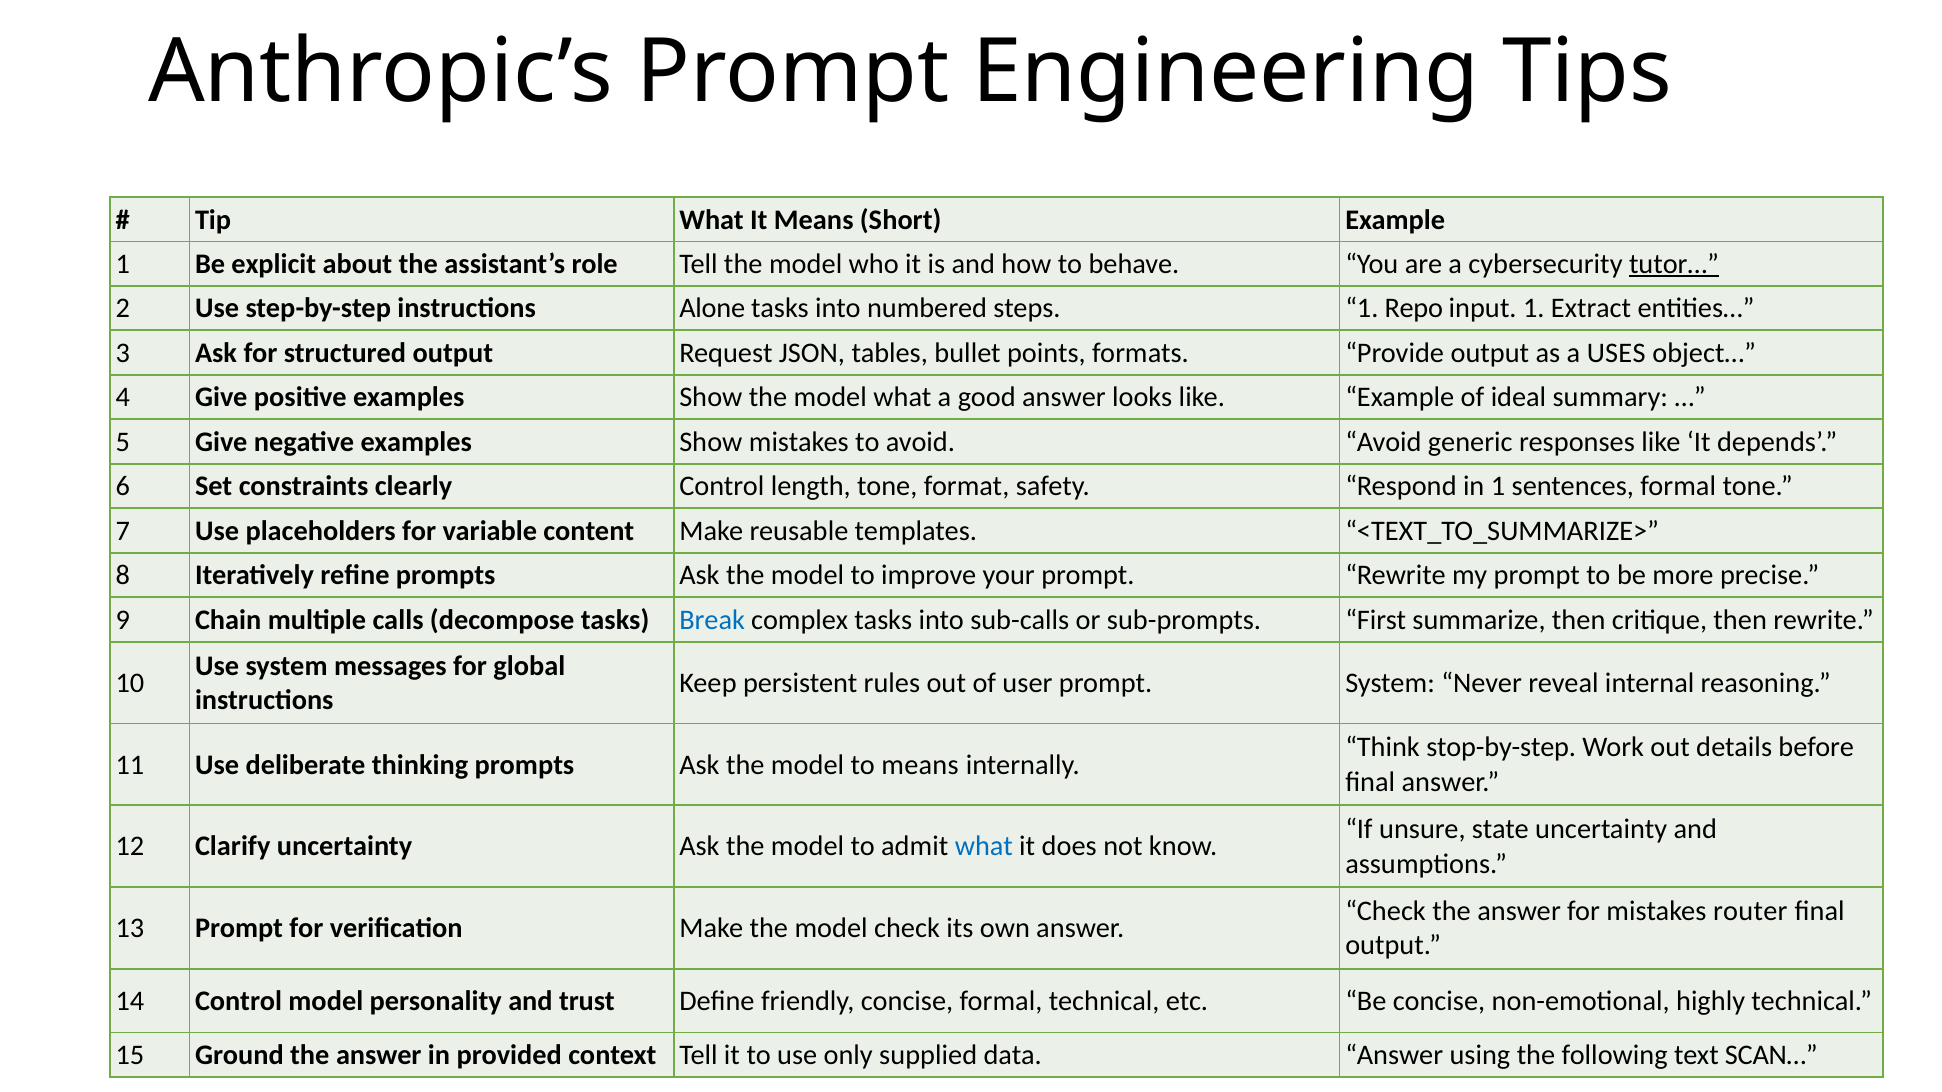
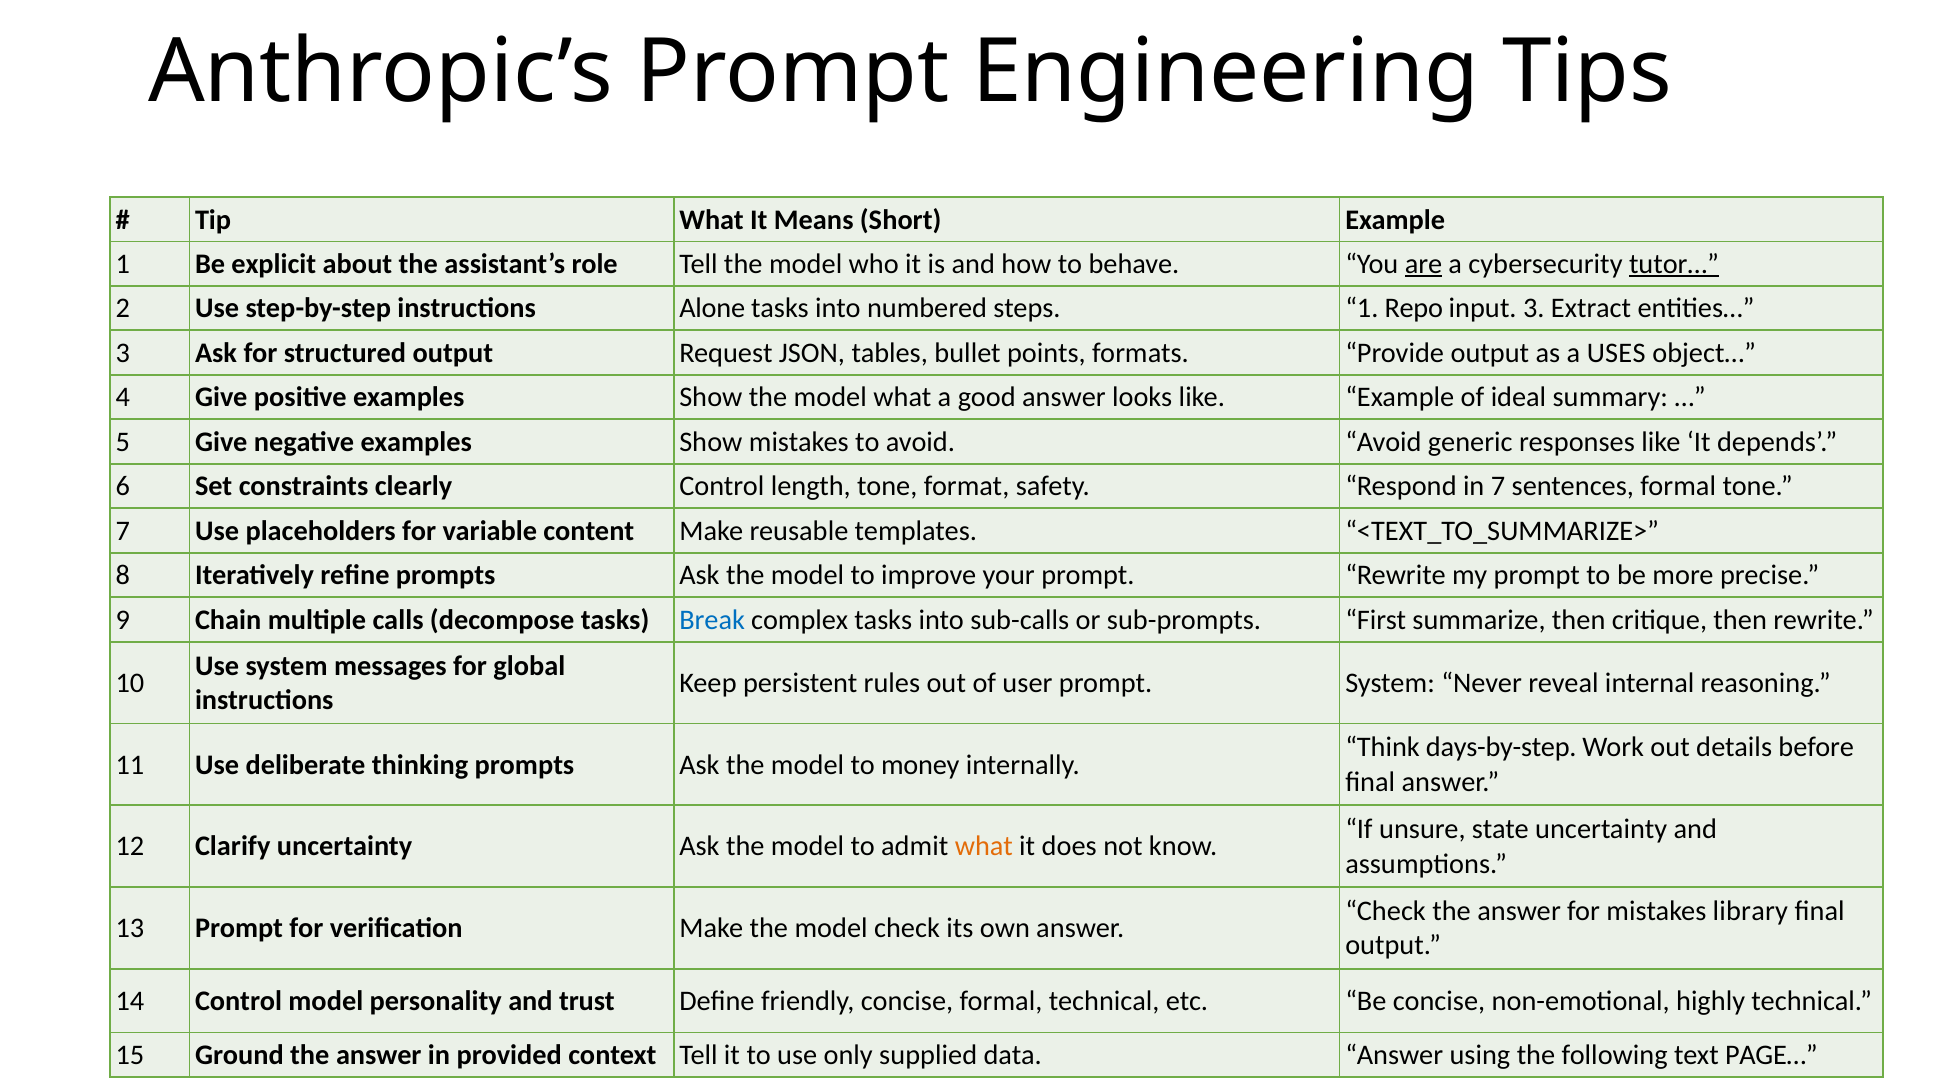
are underline: none -> present (1423, 264)
input 1: 1 -> 3 (1534, 309)
in 1: 1 -> 7 (1498, 487)
stop-by-step: stop-by-step -> days-by-step (1501, 748)
to means: means -> money (920, 765)
what colour: blue -> orange (984, 847)
router: router -> library (1750, 911)
SCAN…: SCAN… -> PAGE… (1771, 1055)
